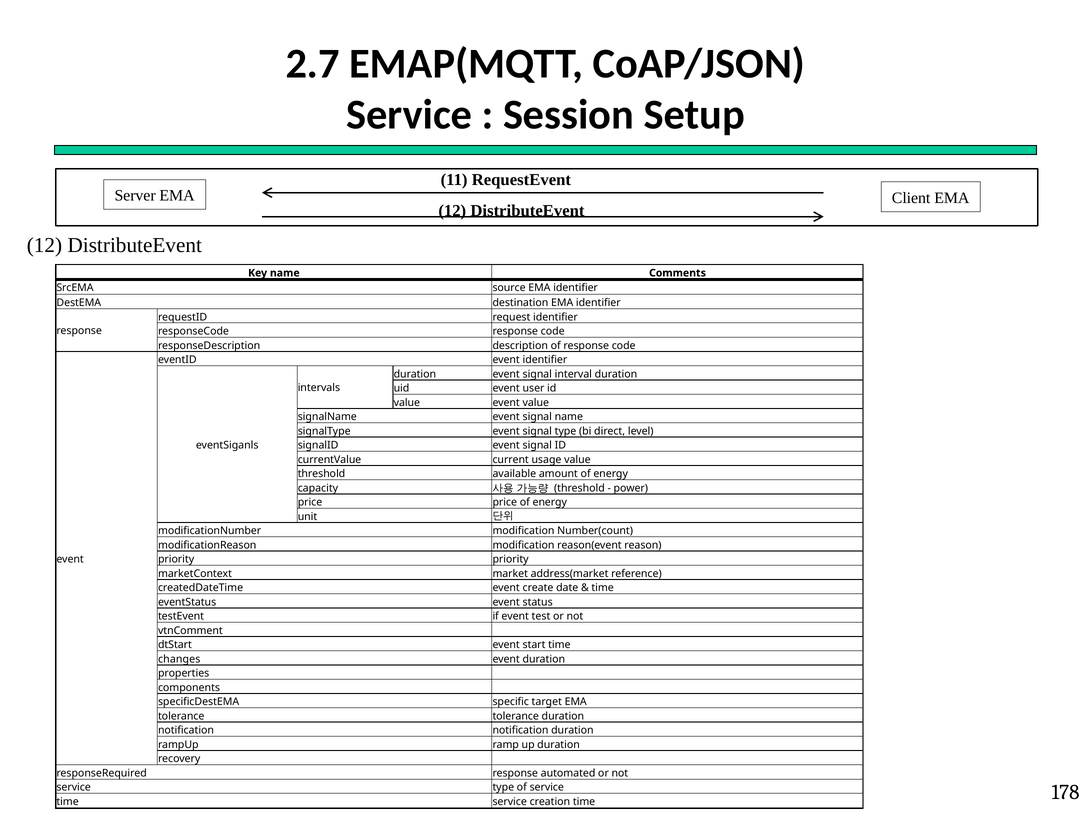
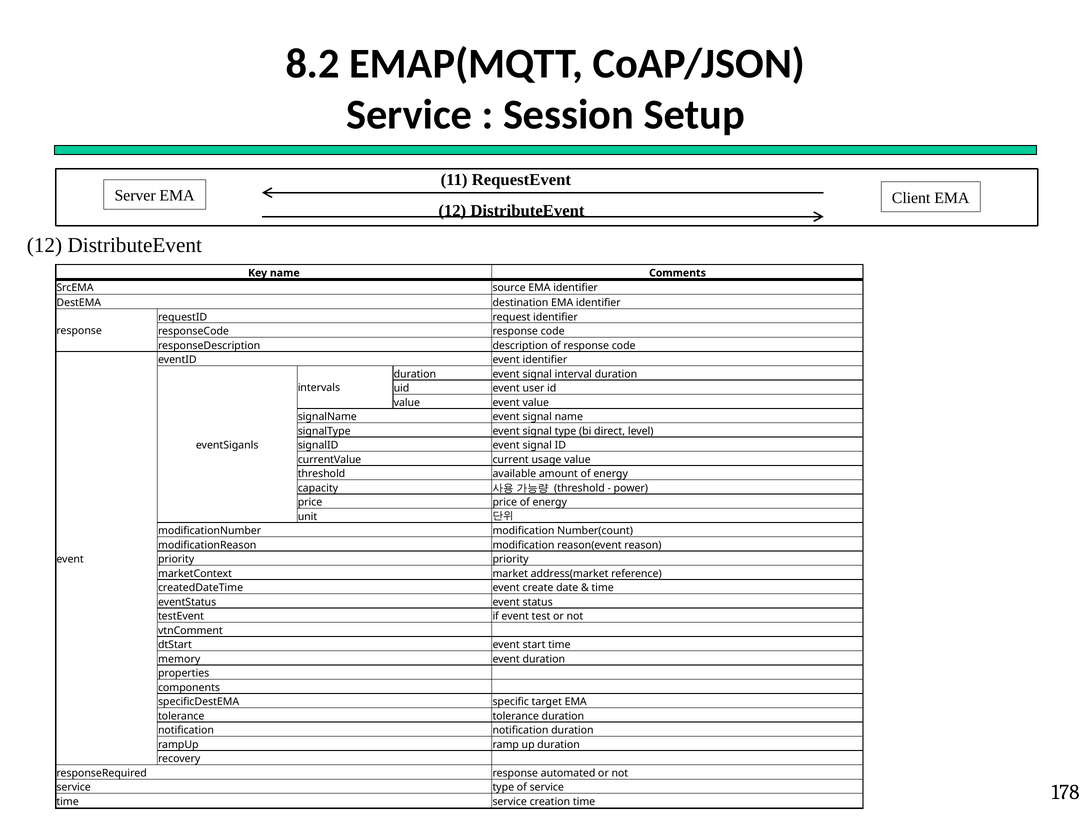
2.7: 2.7 -> 8.2 (313, 64)
changes: changes -> memory (179, 659)
